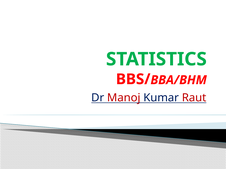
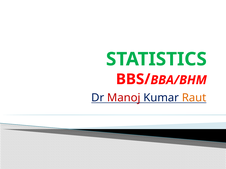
Raut colour: red -> orange (194, 98)
